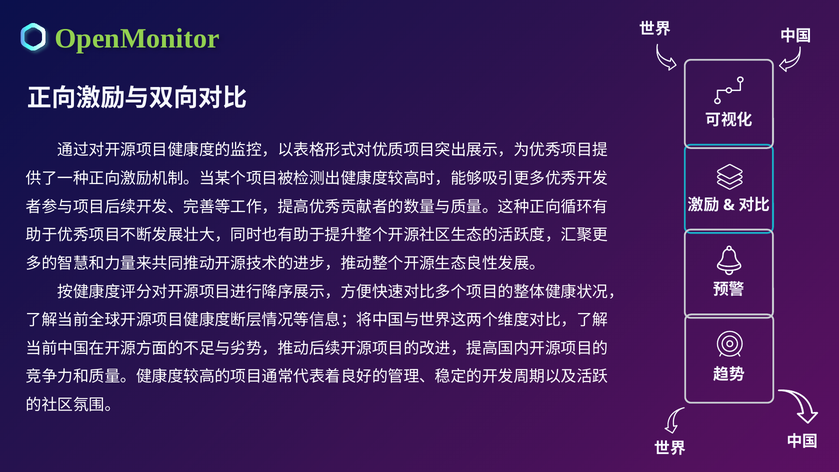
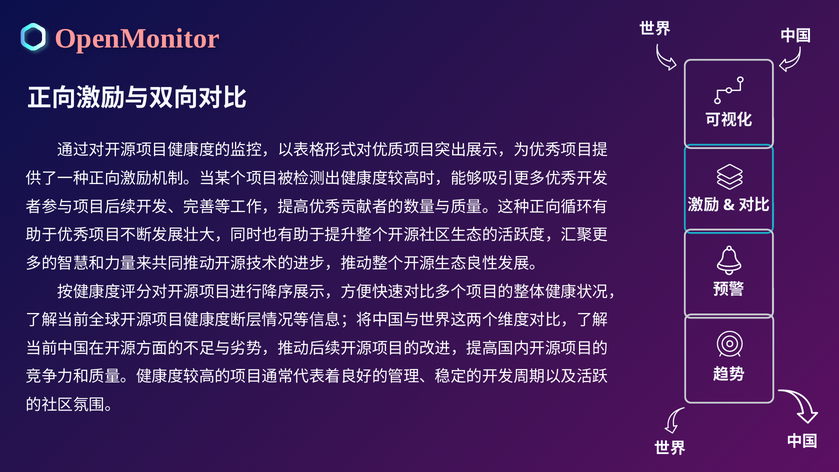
OpenMonitor colour: light green -> pink (137, 39)
